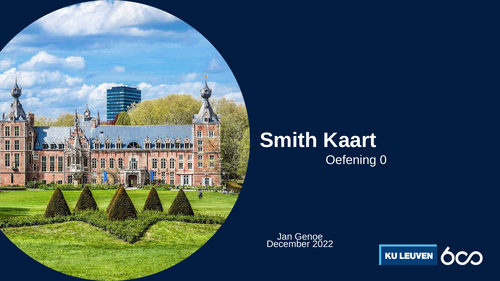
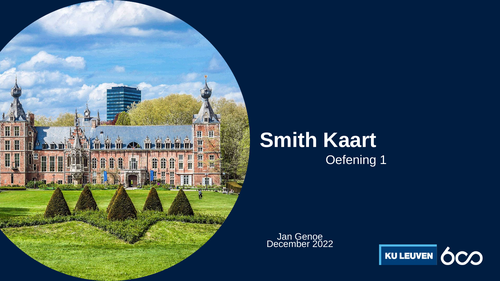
0: 0 -> 1 (383, 160)
